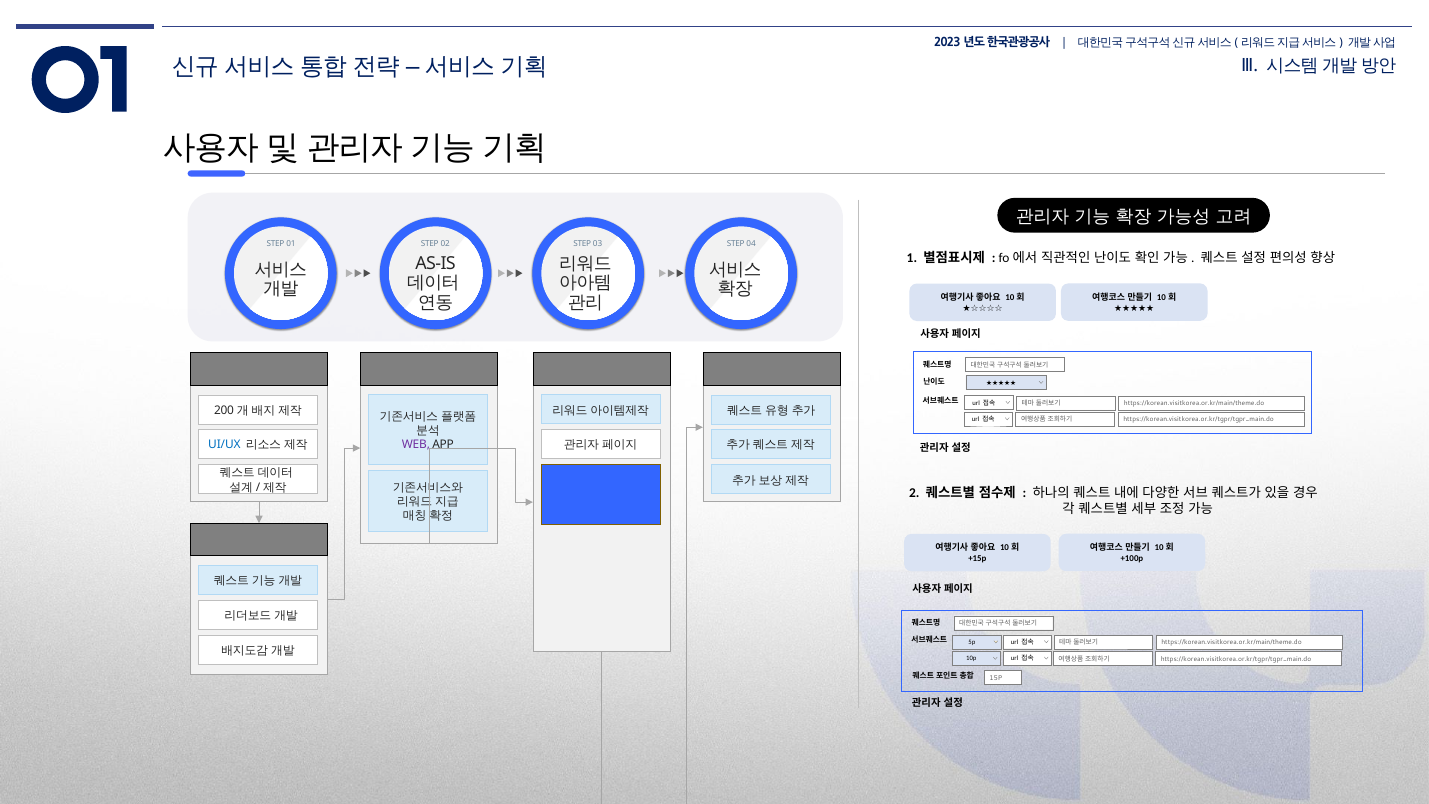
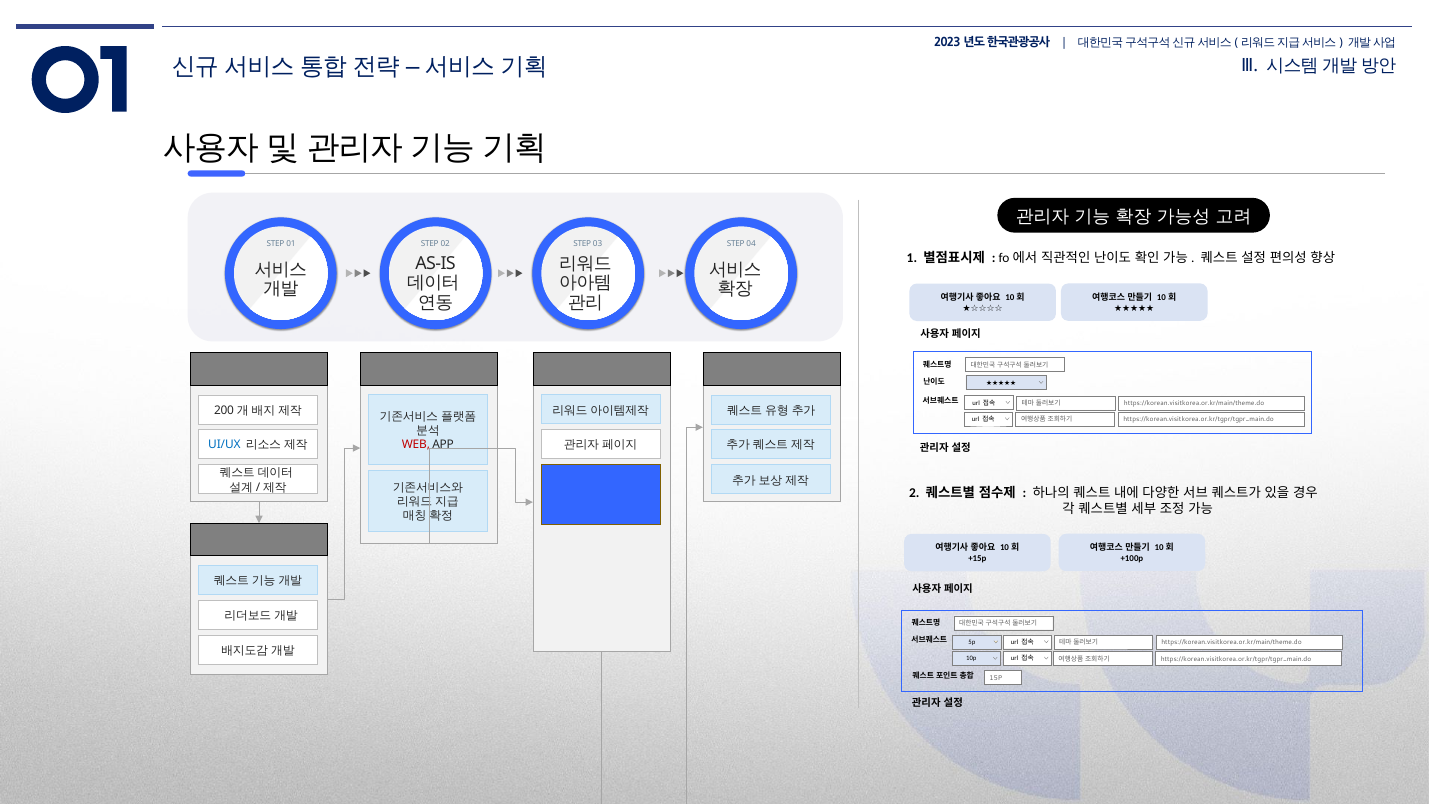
WEB colour: purple -> red (416, 445)
